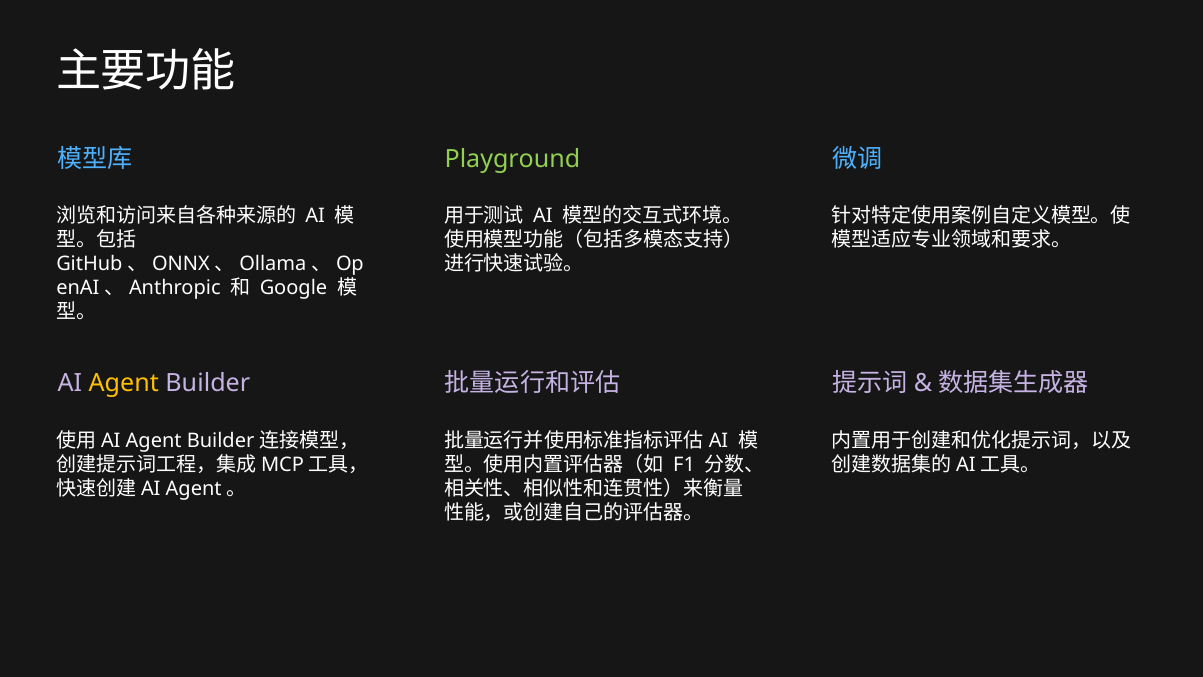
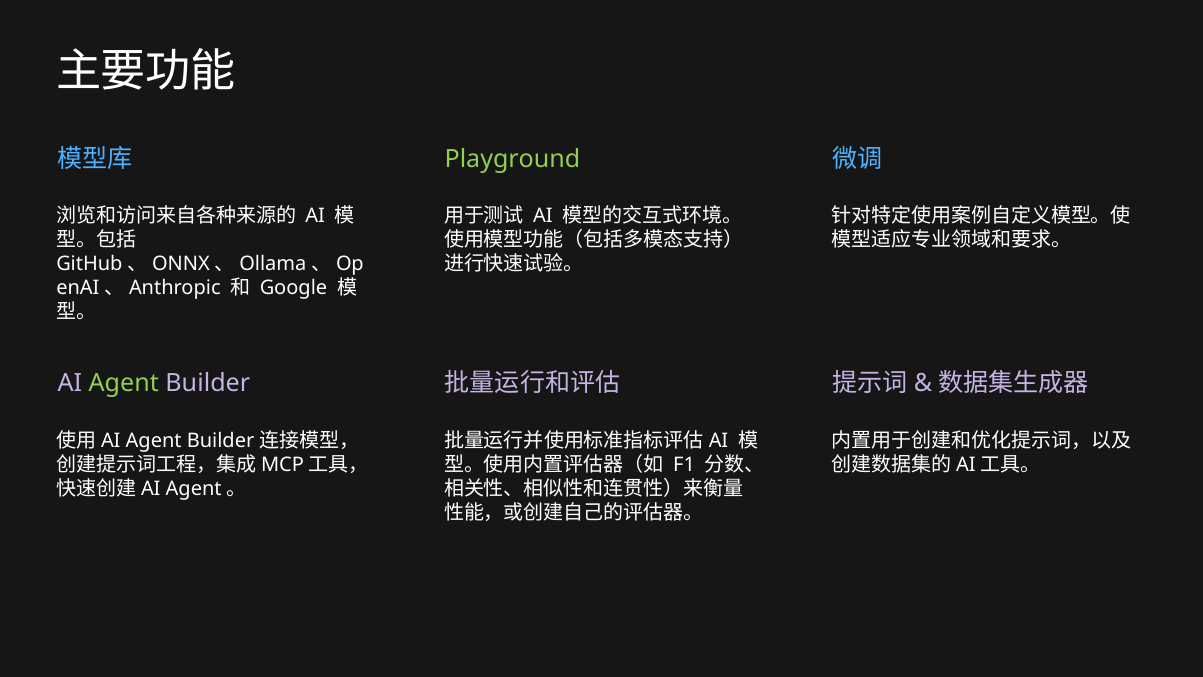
Agent colour: yellow -> light green (124, 383)
